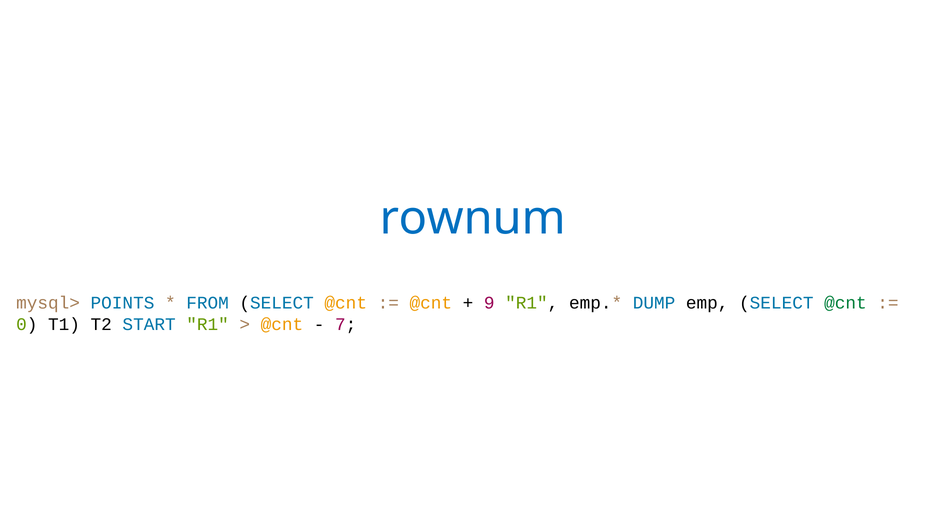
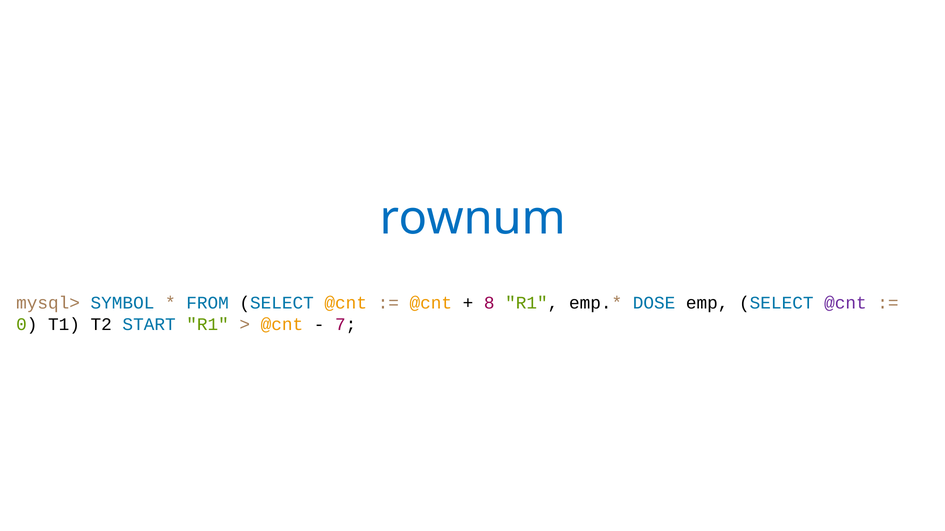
POINTS: POINTS -> SYMBOL (122, 303)
9: 9 -> 8 (489, 303)
DUMP: DUMP -> DOSE (654, 303)
@cnt colour: green -> purple (845, 303)
